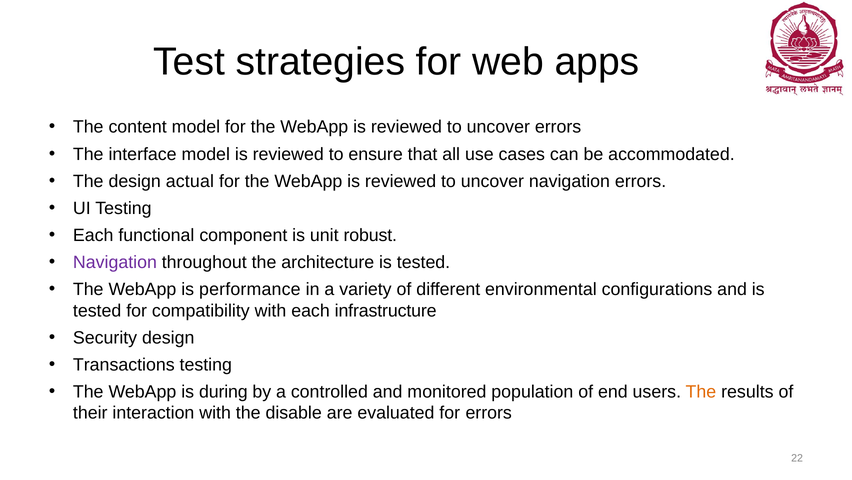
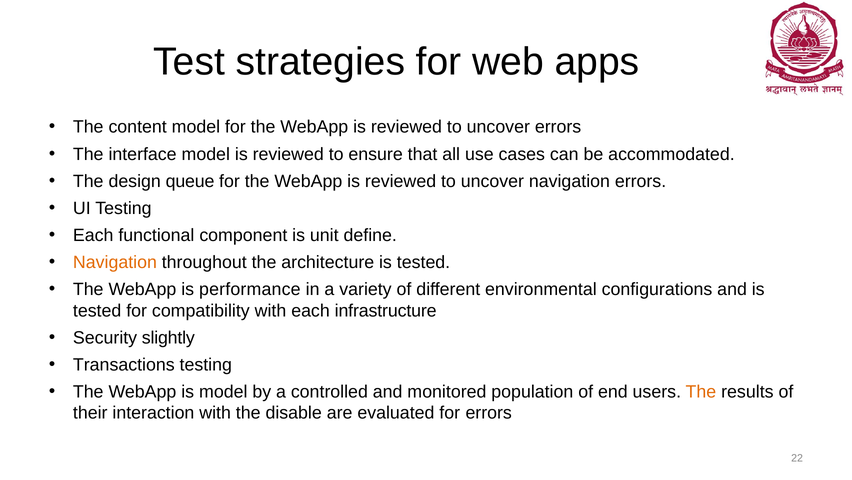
actual: actual -> queue (190, 181)
robust: robust -> define (370, 235)
Navigation colour: purple -> orange (115, 262)
Security design: design -> slightly (168, 337)
is during: during -> model (223, 391)
